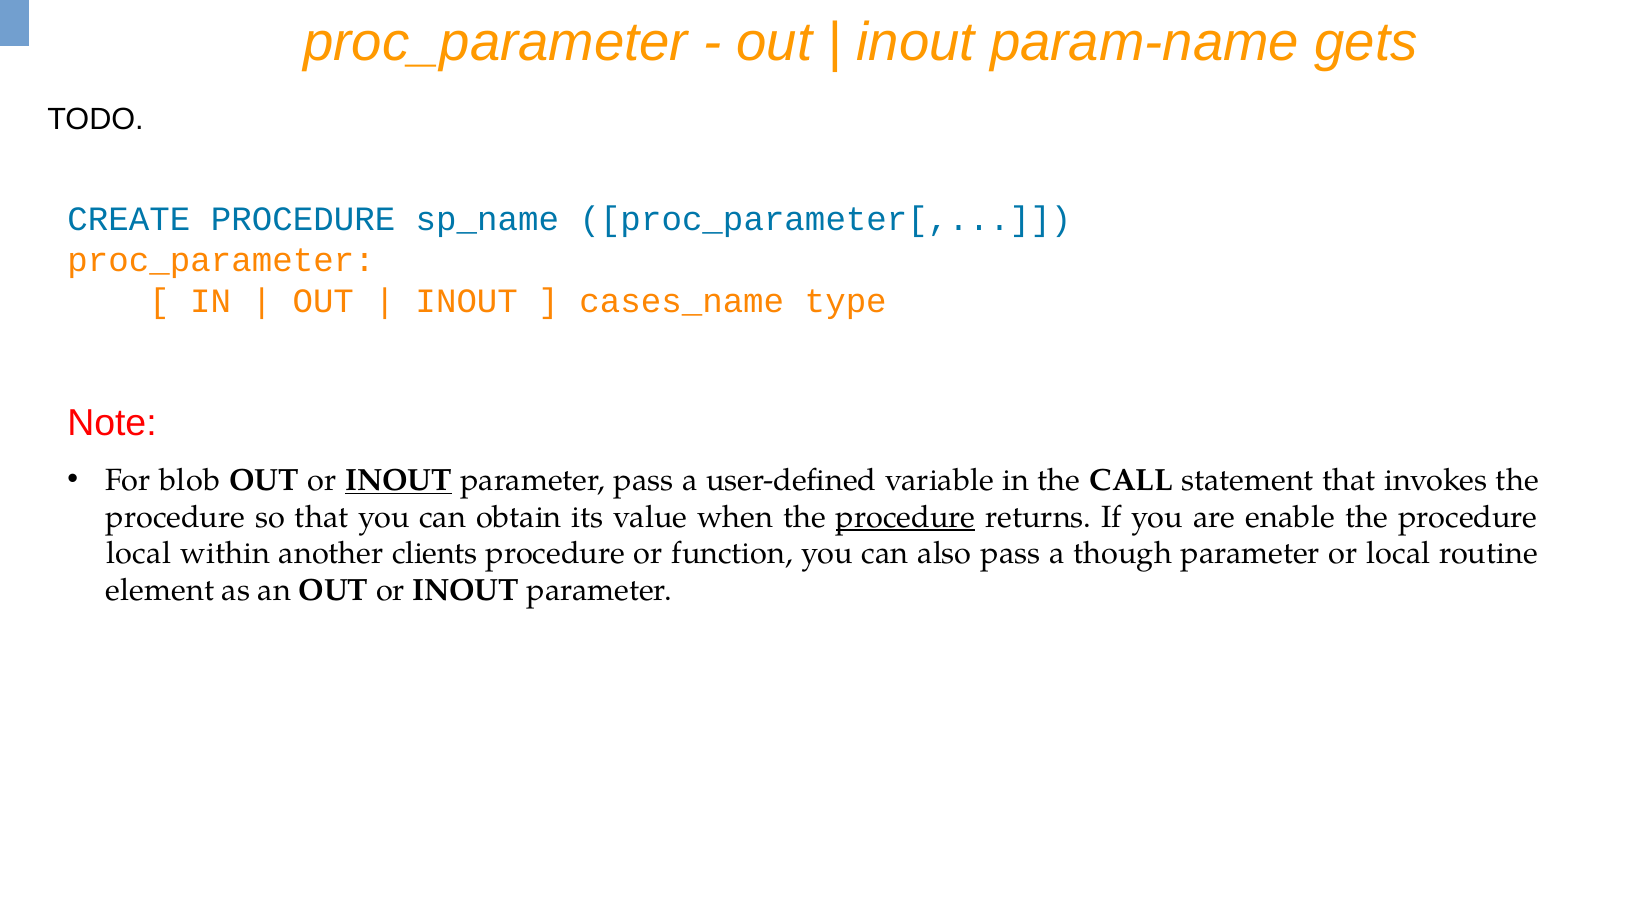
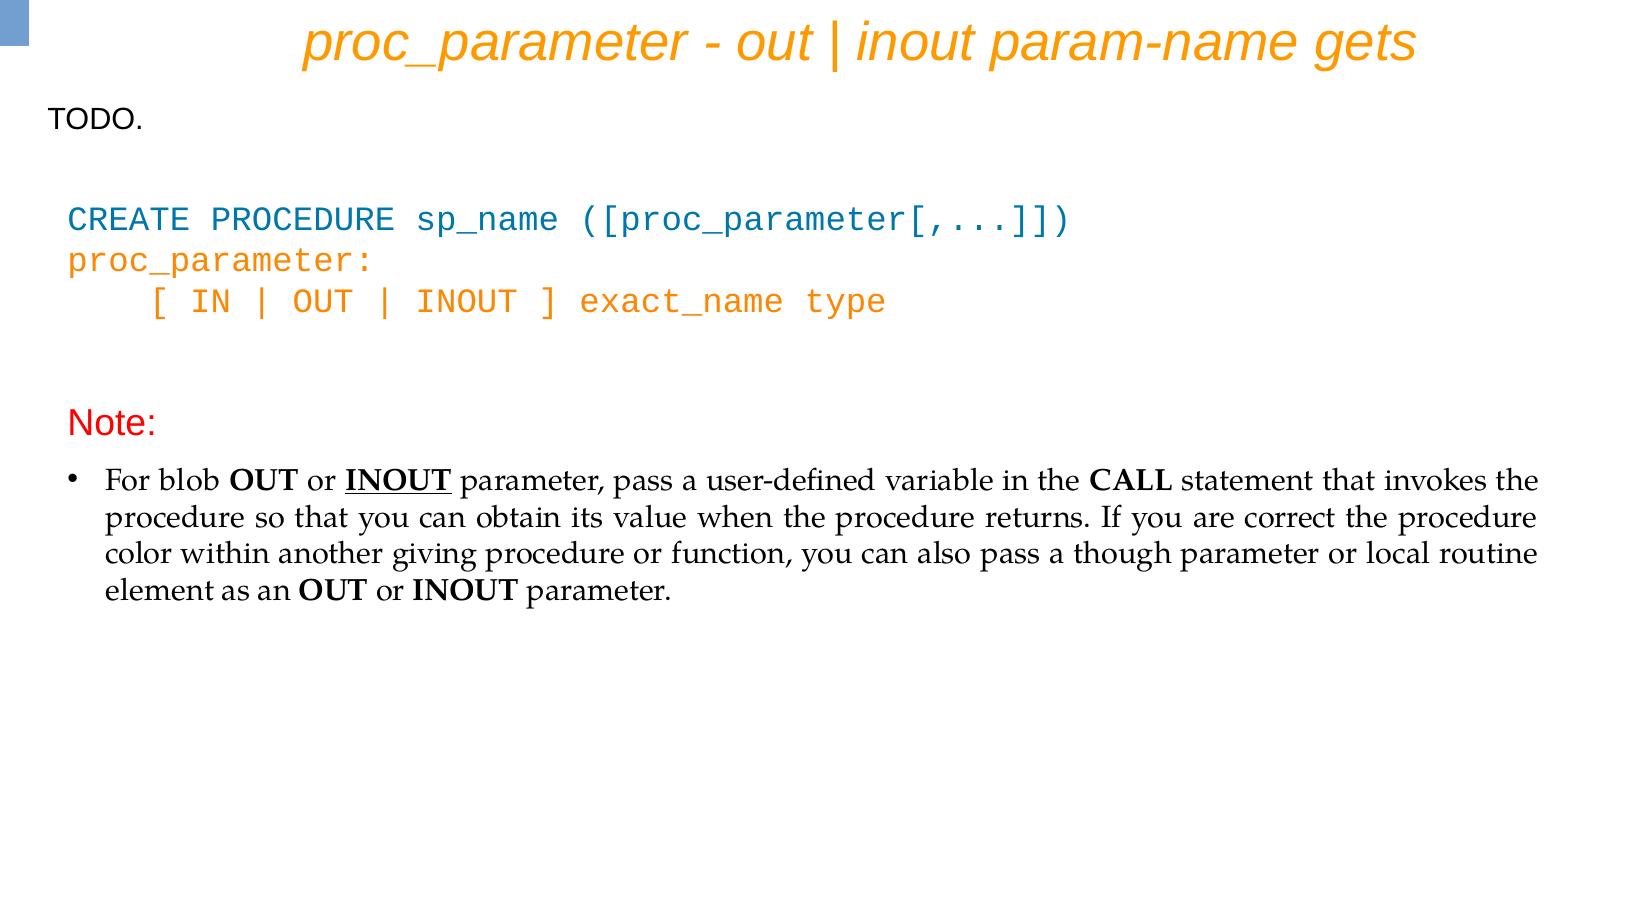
cases_name: cases_name -> exact_name (682, 301)
procedure underline: present -> none (906, 517)
enable: enable -> correct (1290, 517)
local: local -> color (139, 554)
clients: clients -> giving (435, 554)
